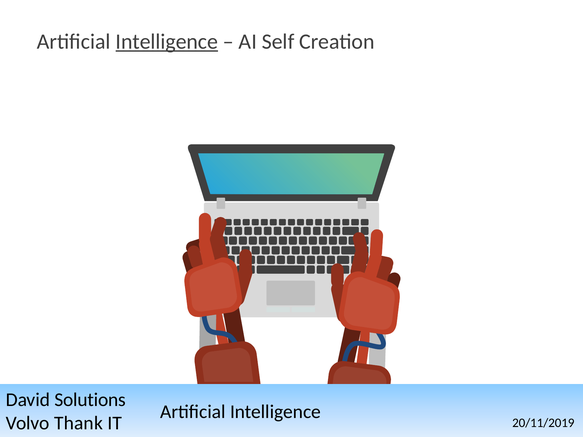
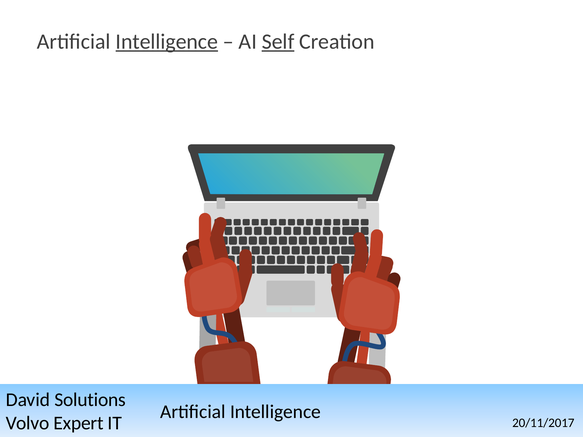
Self underline: none -> present (278, 42)
Thank: Thank -> Expert (79, 423)
20/11/2019: 20/11/2019 -> 20/11/2017 (543, 423)
